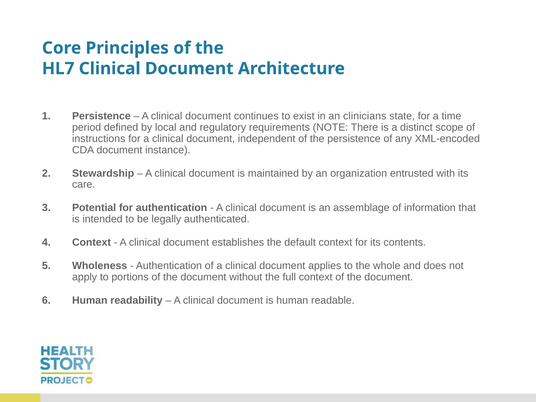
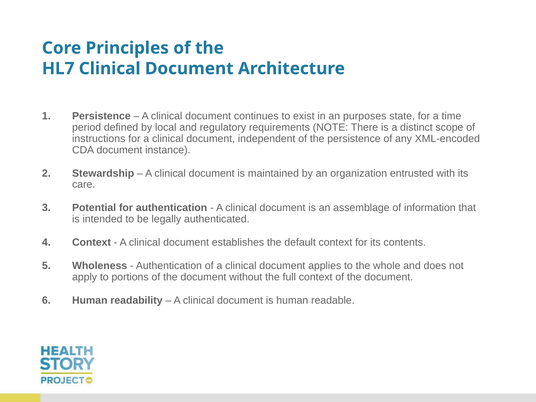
clinicians: clinicians -> purposes (365, 116)
